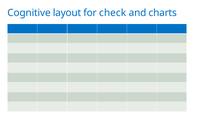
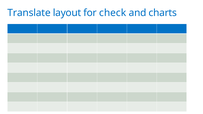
Cognitive: Cognitive -> Translate (29, 13)
